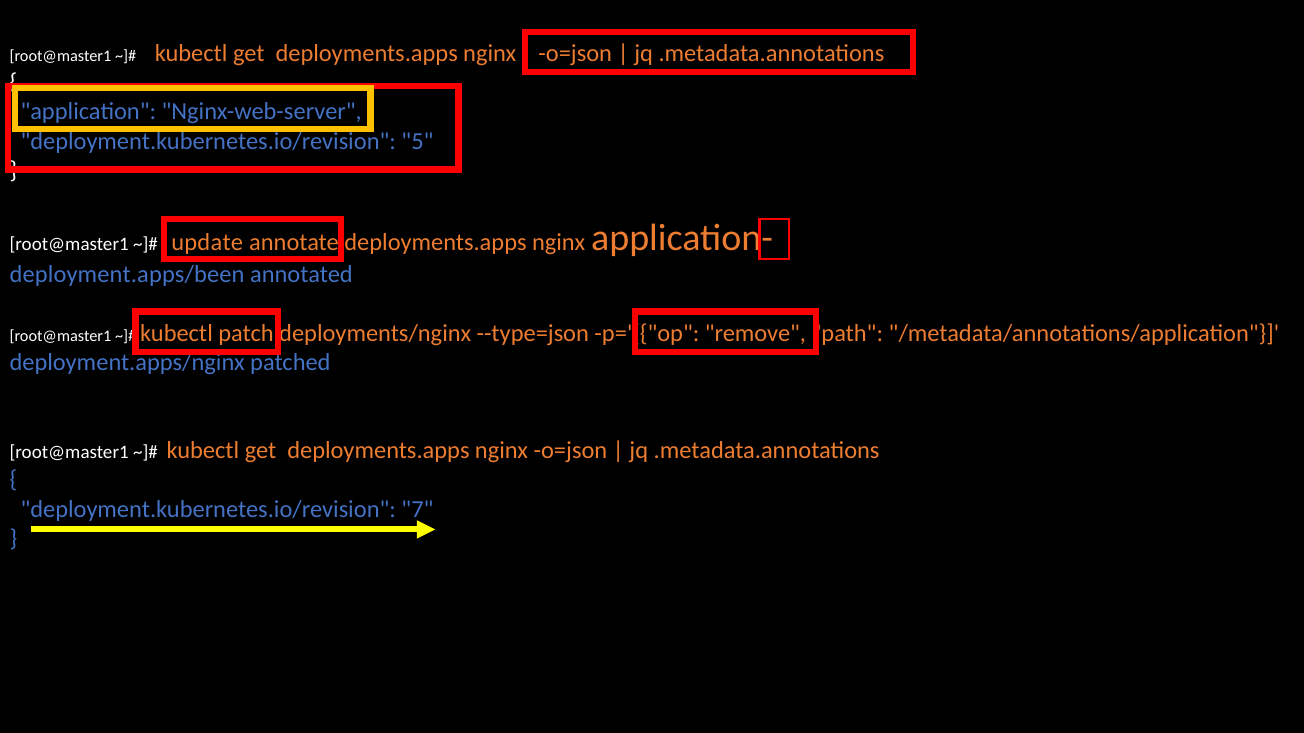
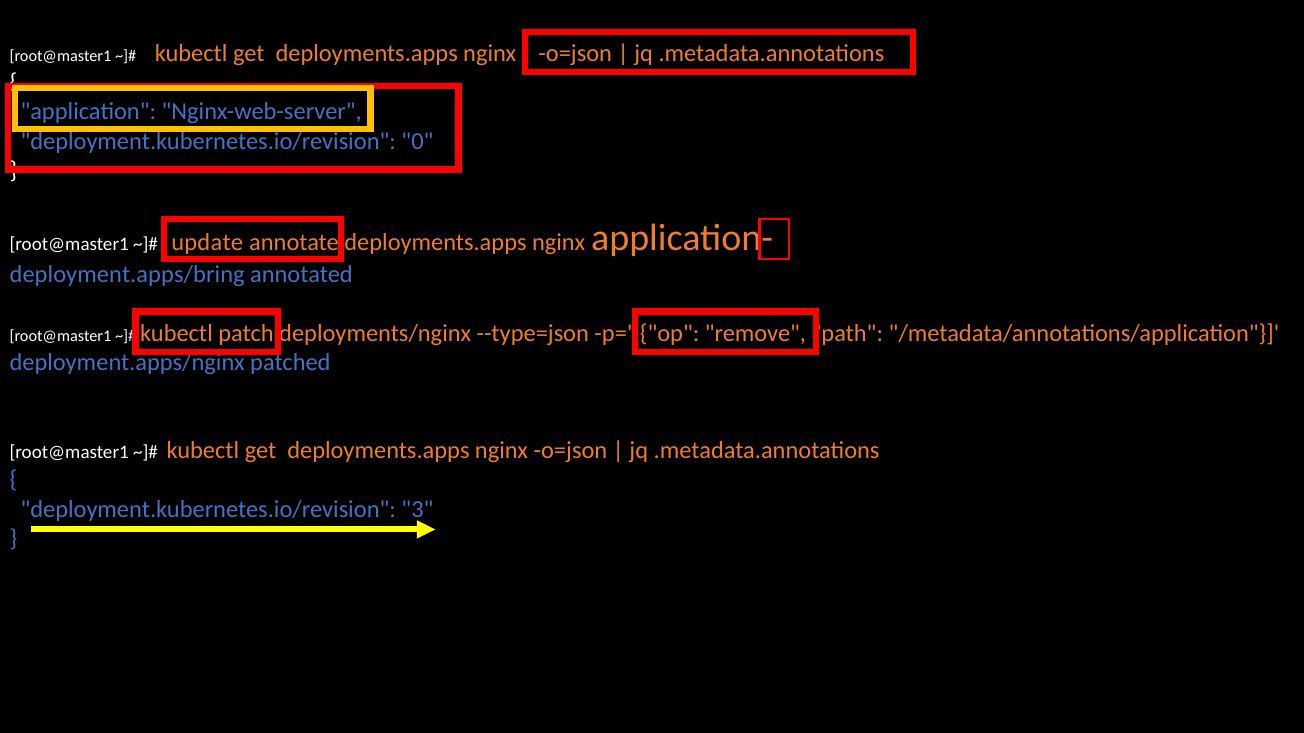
5: 5 -> 0 (417, 141)
deployment.apps/been: deployment.apps/been -> deployment.apps/bring (127, 275)
7: 7 -> 3 (417, 510)
